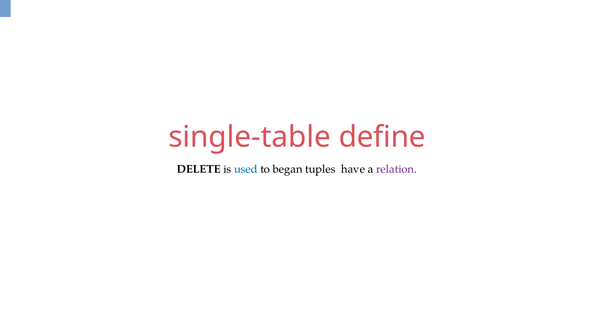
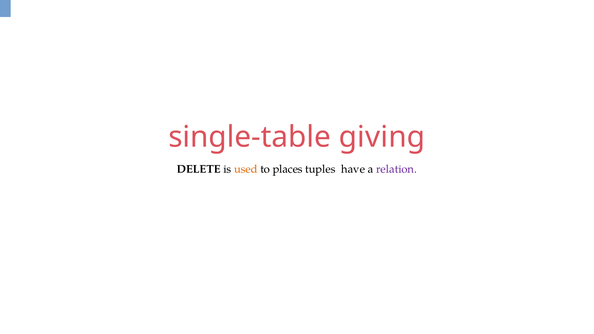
define: define -> giving (382, 137)
used colour: blue -> orange (246, 169)
began: began -> places (288, 169)
